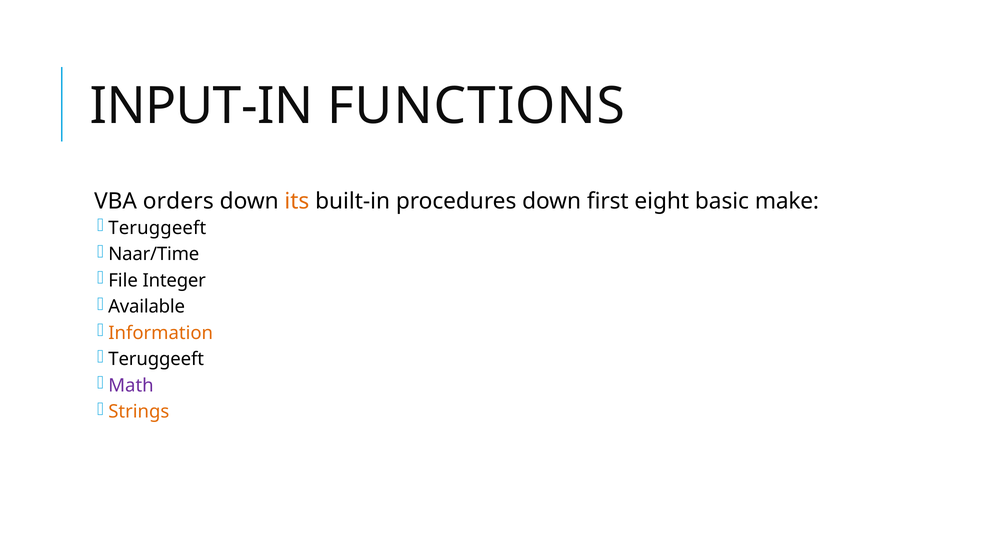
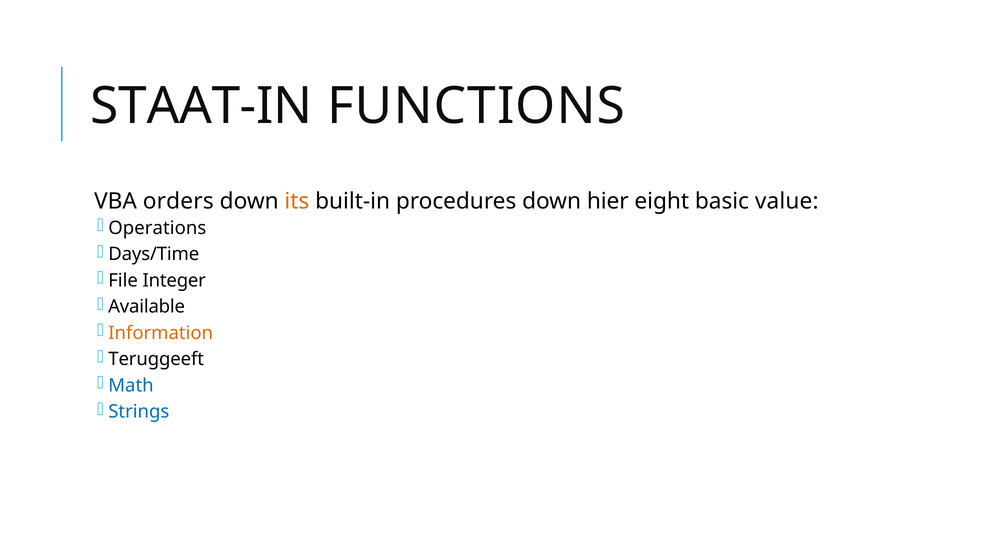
INPUT-IN: INPUT-IN -> STAAT-IN (201, 106)
first: first -> hier (608, 201)
make: make -> value (787, 201)
Teruggeeft: Teruggeeft -> Operations (157, 228)
Naar/Time: Naar/Time -> Days/Time (154, 254)
Math colour: purple -> blue (131, 385)
Strings colour: orange -> blue (139, 411)
